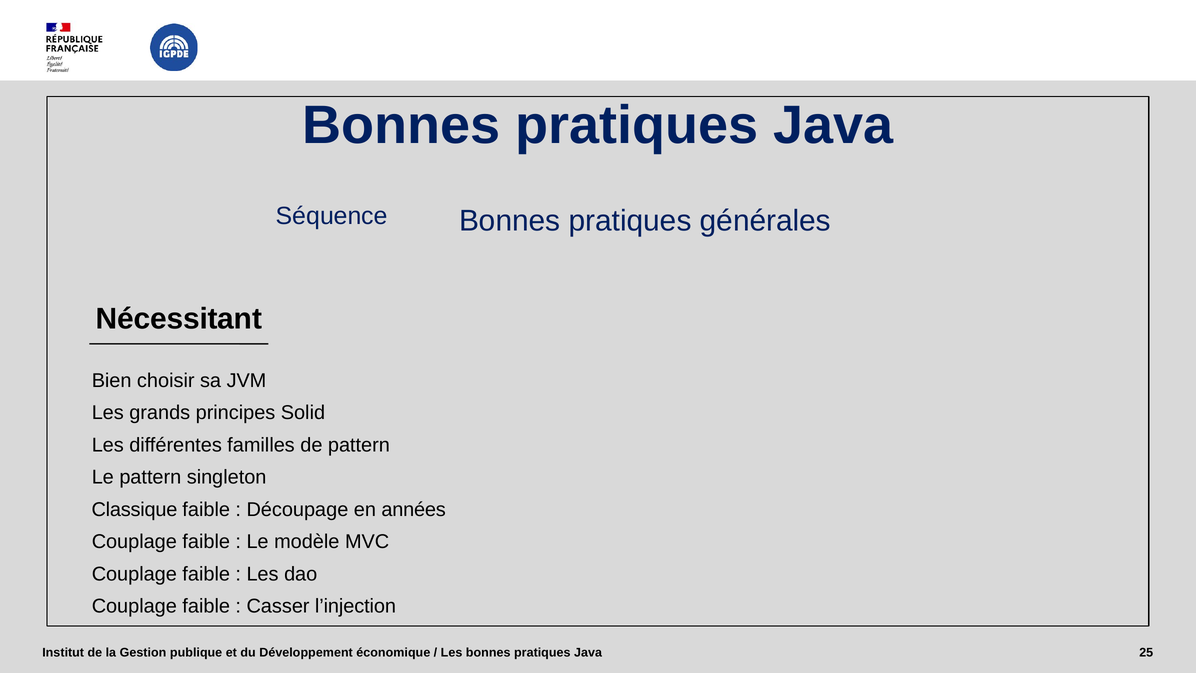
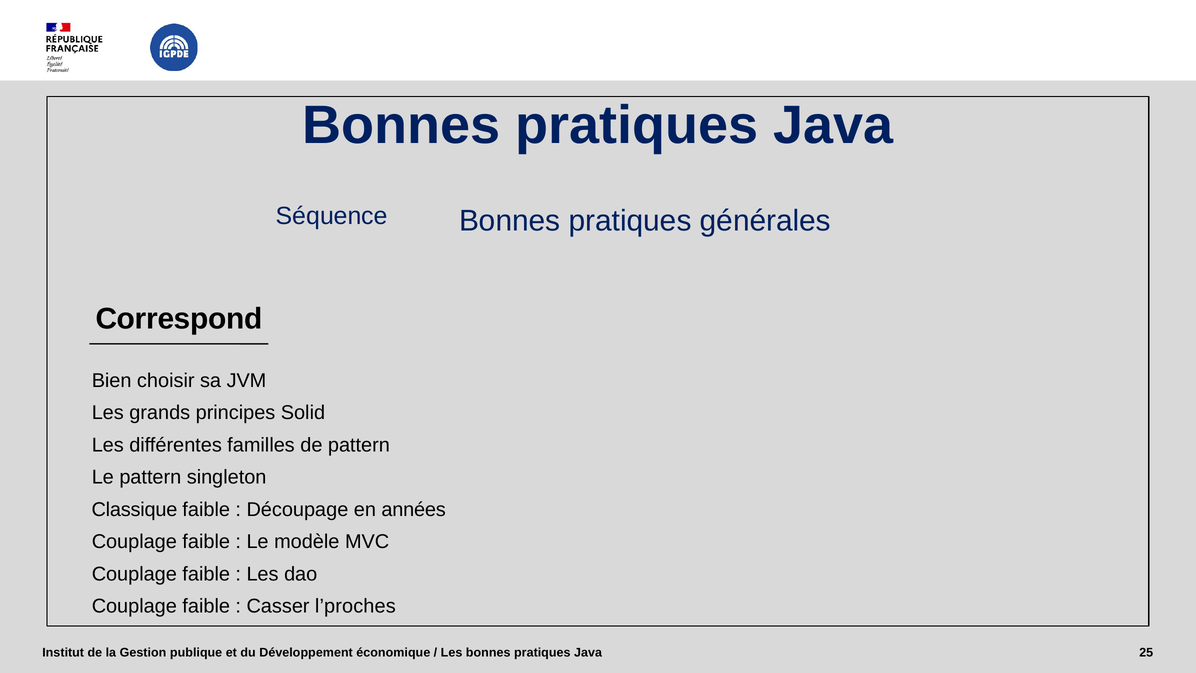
Nécessitant: Nécessitant -> Correspond (179, 319)
l’injection: l’injection -> l’proches (355, 606)
